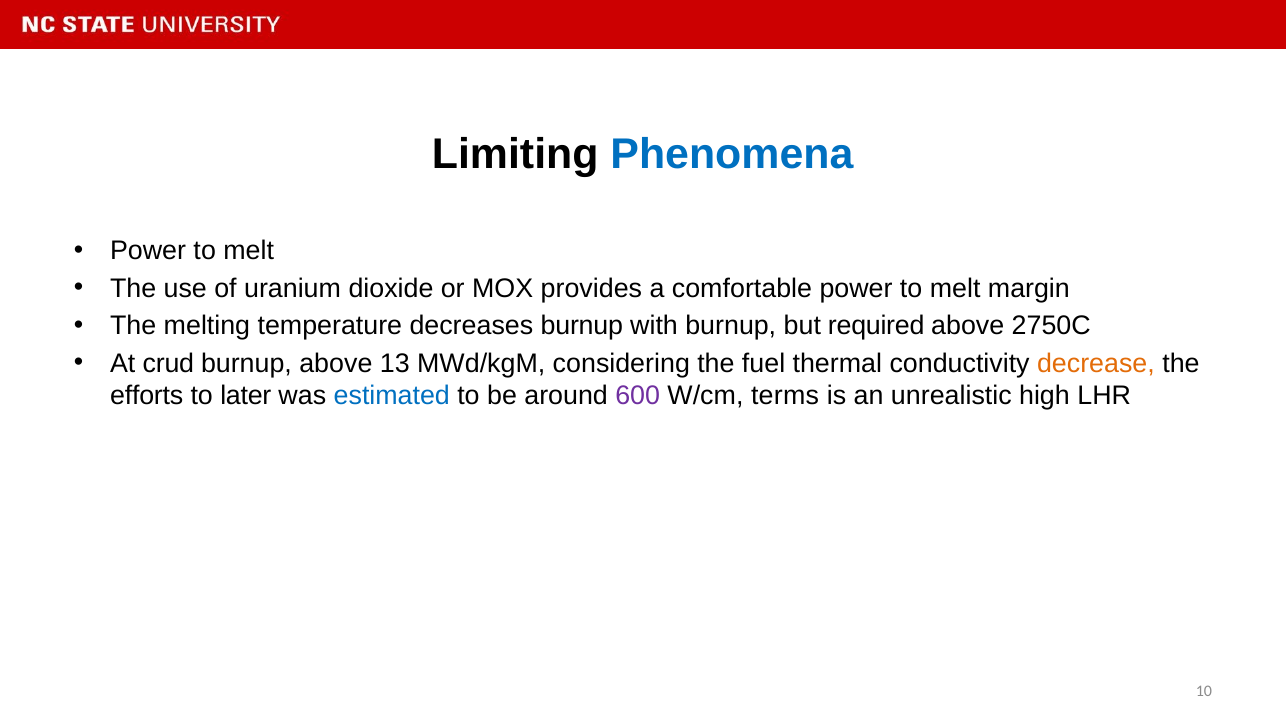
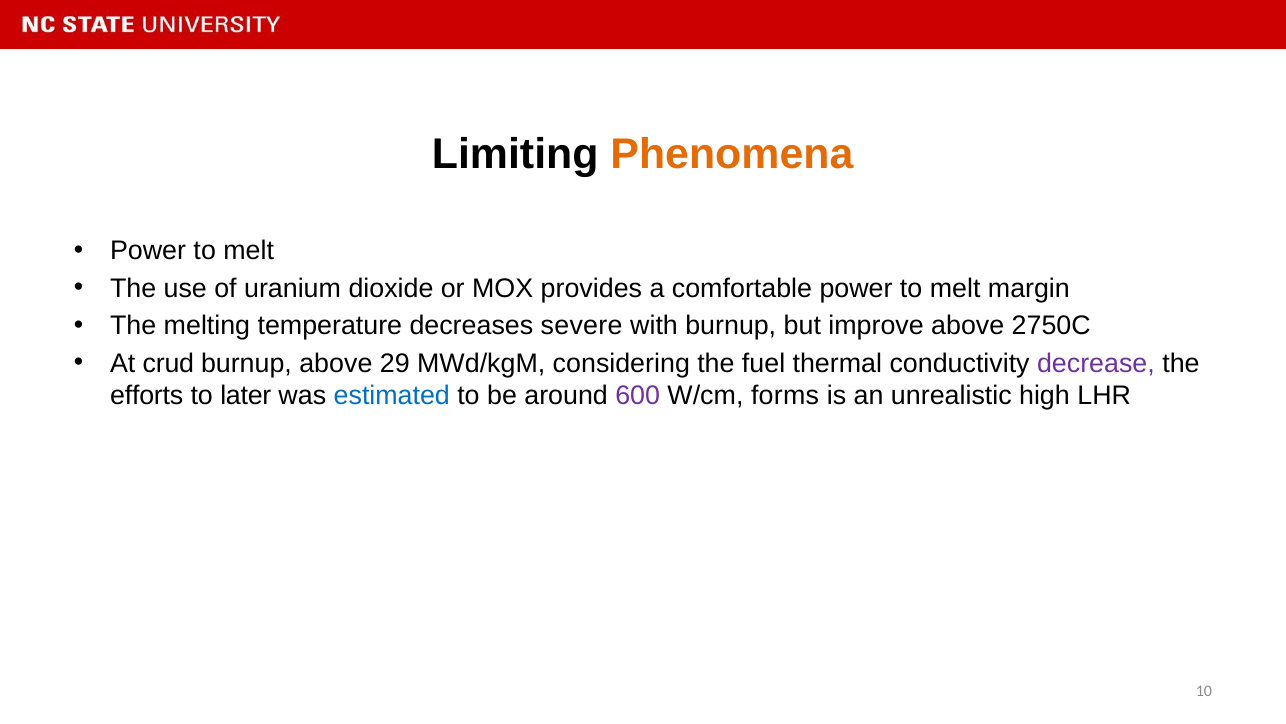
Phenomena colour: blue -> orange (732, 154)
decreases burnup: burnup -> severe (582, 326)
required: required -> improve (876, 326)
13: 13 -> 29 (395, 363)
decrease colour: orange -> purple (1096, 363)
terms: terms -> forms (785, 395)
